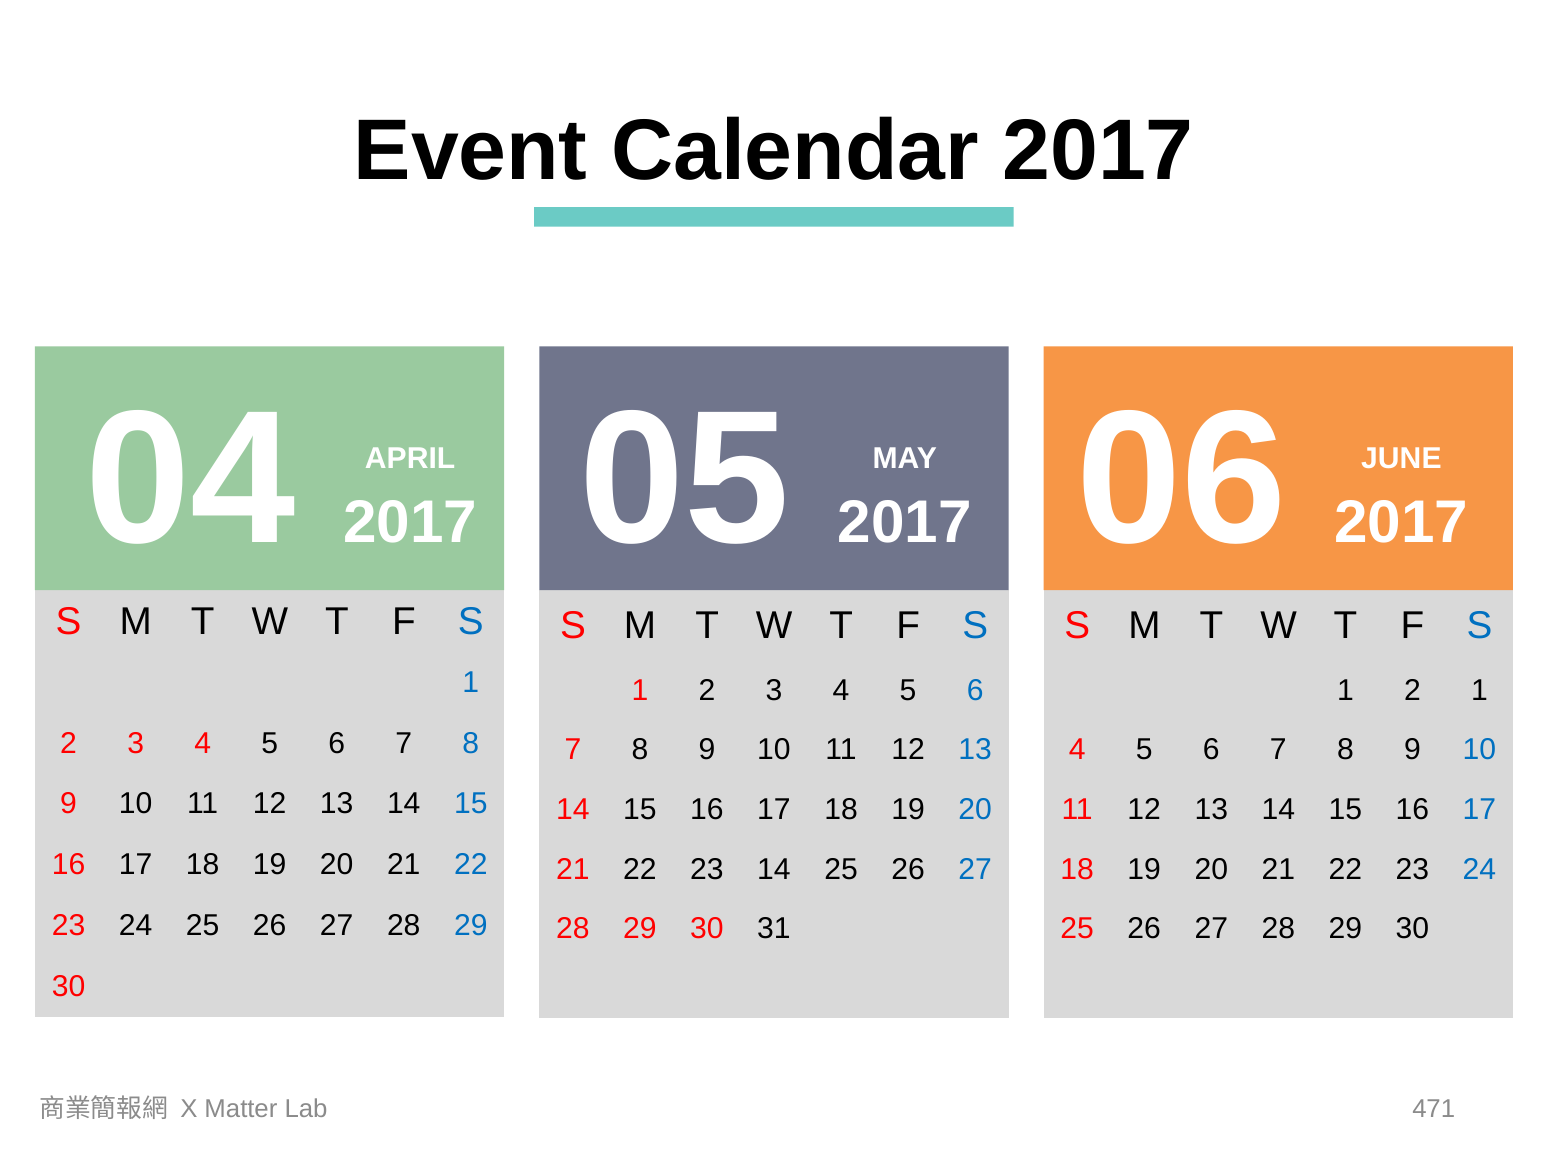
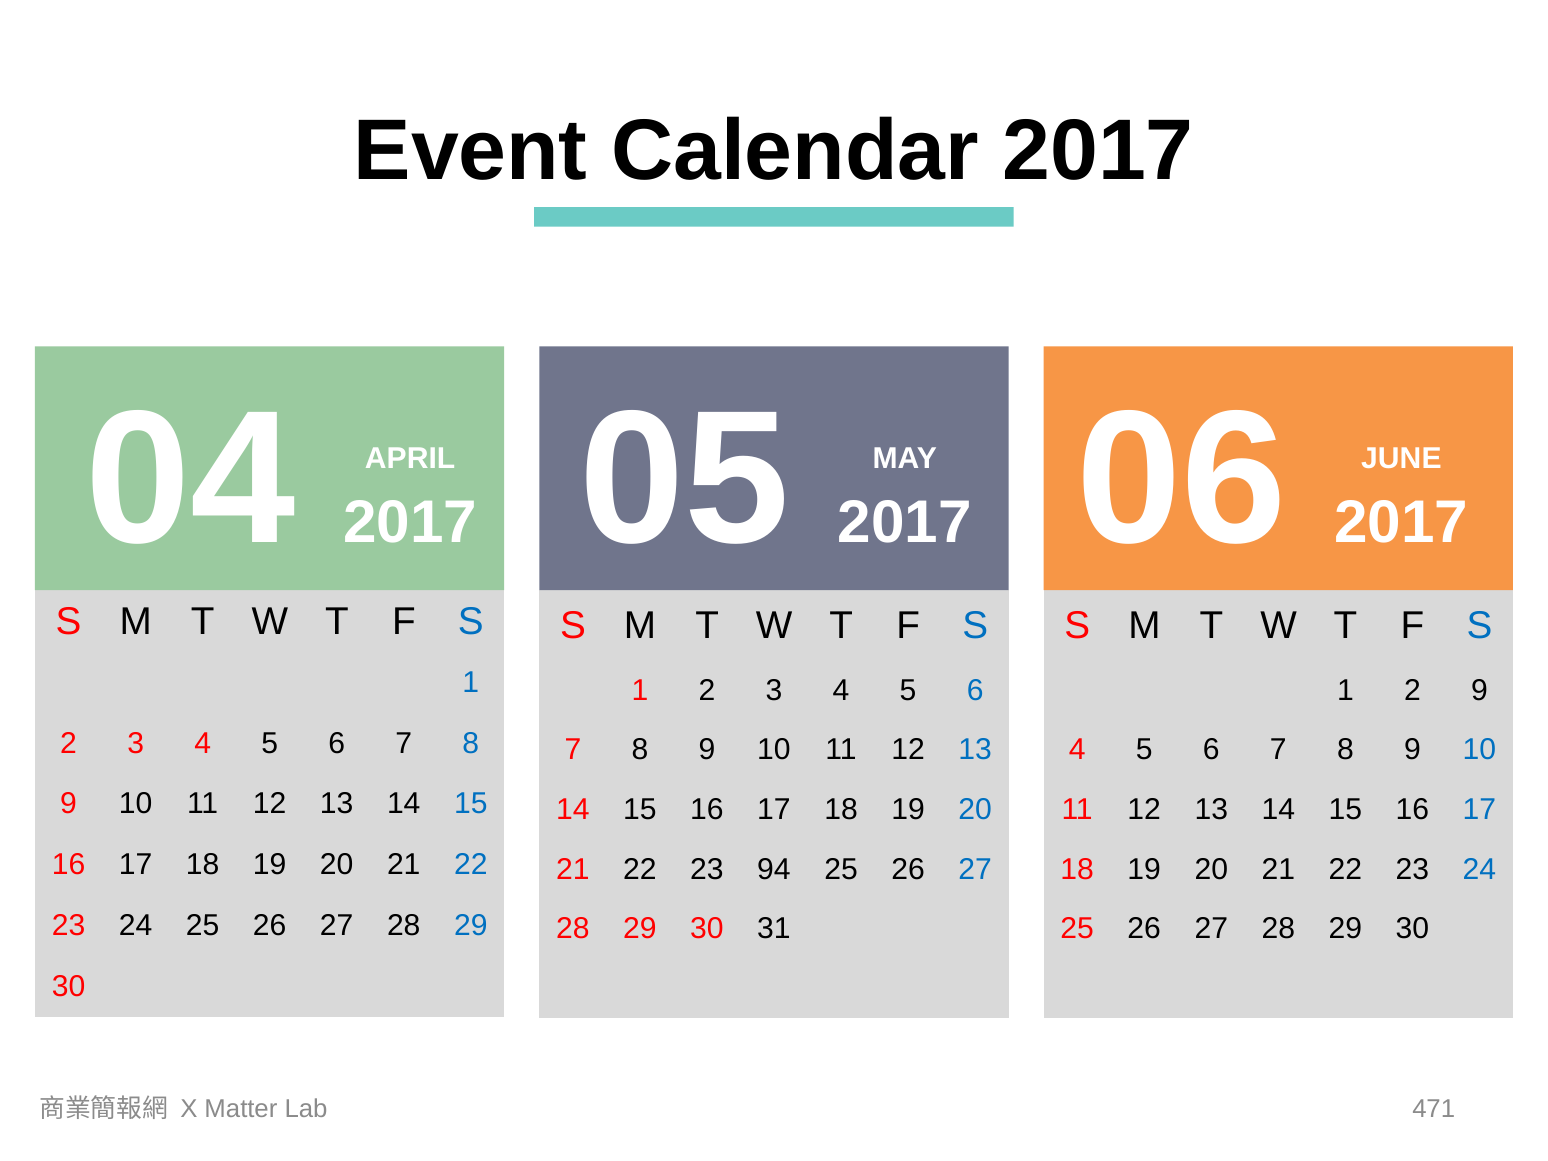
2 1: 1 -> 9 (1479, 690)
23 14: 14 -> 94 (774, 869)
